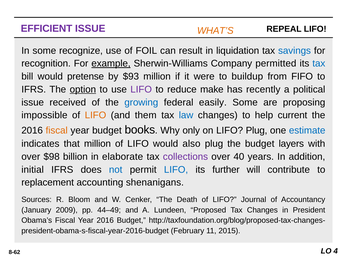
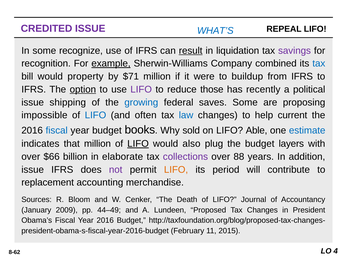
EFFICIENT: EFFICIENT -> CREDITED (47, 29)
WHAT’S colour: orange -> blue (215, 31)
of FOIL: FOIL -> IFRS (146, 51)
result underline: none -> present (191, 51)
savings colour: blue -> purple (295, 51)
permitted: permitted -> combined (276, 64)
pretense: pretense -> property (85, 77)
$93: $93 -> $71 (131, 77)
from FIFO: FIFO -> IFRS (302, 77)
make: make -> those (212, 89)
received: received -> shipping (68, 102)
easily: easily -> saves (213, 102)
LIFO colour: orange -> blue (95, 115)
them: them -> often (146, 115)
ﬁscal colour: orange -> blue (57, 131)
only: only -> sold (191, 131)
LIFO Plug: Plug -> Able (257, 131)
LIFO underline: none -> present (138, 144)
$98: $98 -> $66 (52, 157)
40: 40 -> 88 (239, 157)
initial: initial -> issue (33, 170)
not colour: blue -> purple (116, 170)
LIFO colour: blue -> orange (176, 170)
further: further -> period (226, 170)
shenanigans: shenanigans -> merchandise (155, 183)
